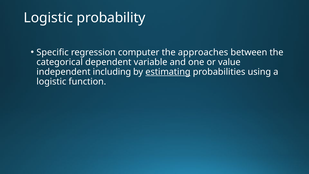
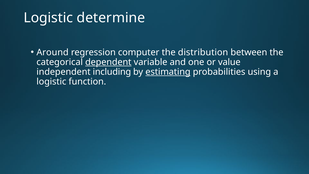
probability: probability -> determine (111, 18)
Specific: Specific -> Around (53, 52)
approaches: approaches -> distribution (203, 52)
dependent underline: none -> present (108, 62)
